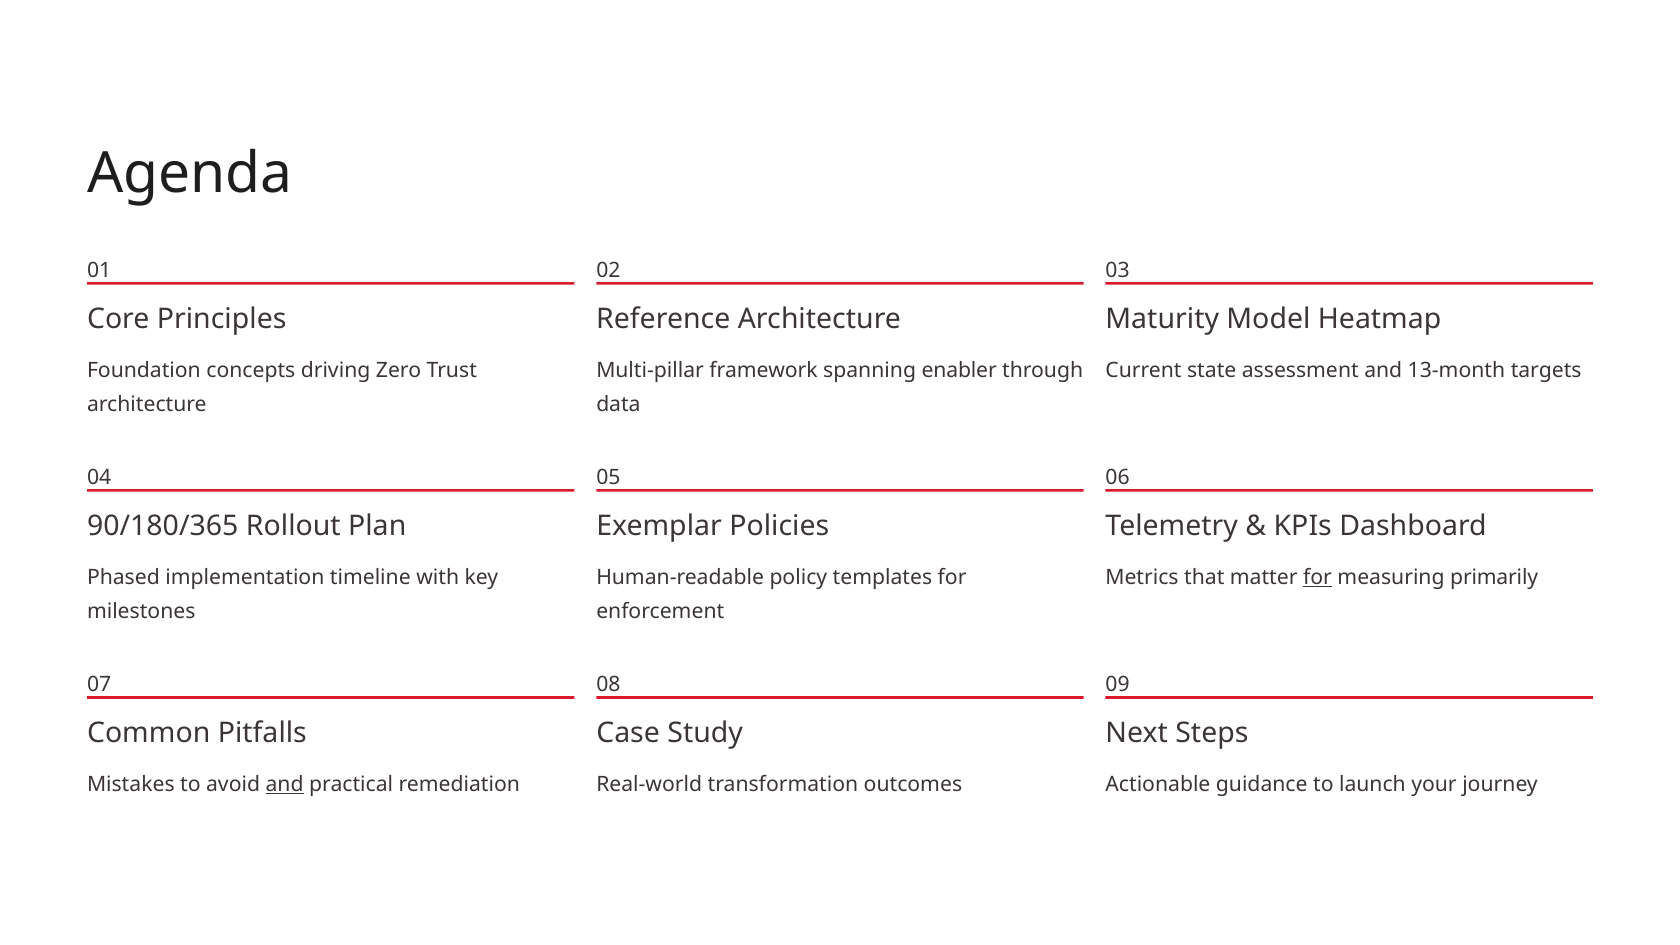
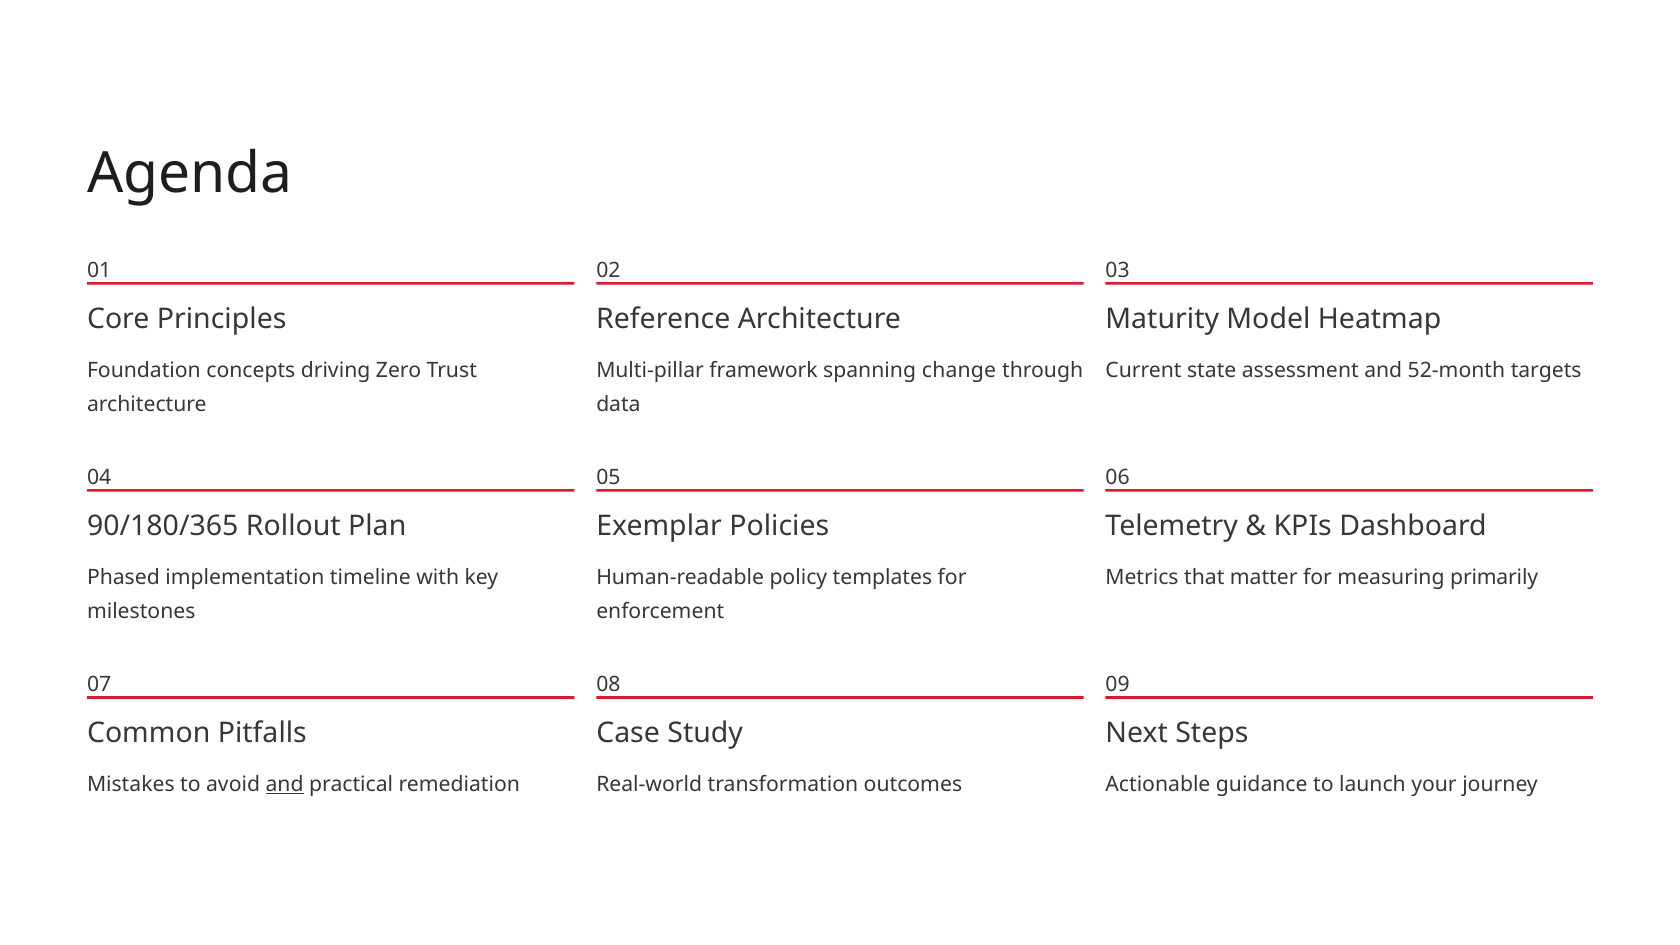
enabler: enabler -> change (959, 370)
13-month: 13-month -> 52-month (1456, 370)
for underline: present -> none (1317, 577)
